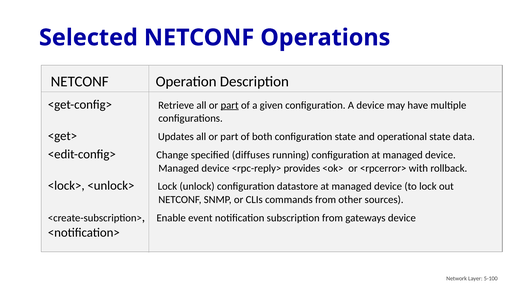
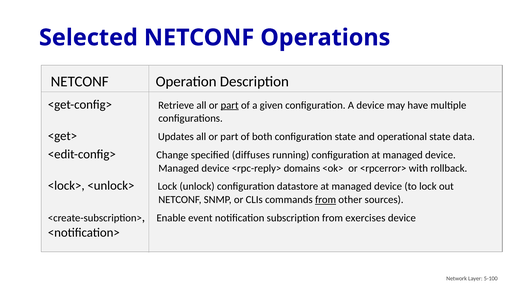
provides: provides -> domains (302, 168)
from underline: none -> present (326, 199)
gateways: gateways -> exercises (365, 217)
